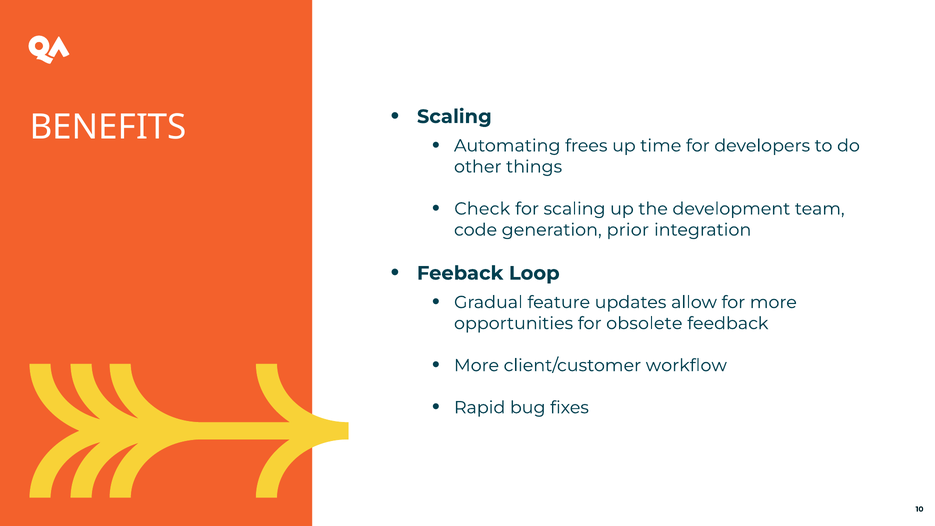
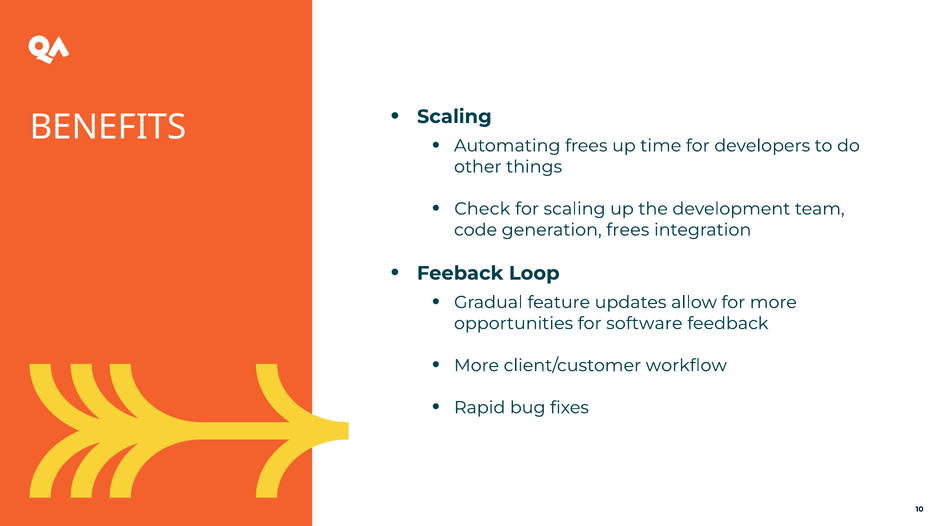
generation prior: prior -> frees (628, 230)
obsolete: obsolete -> software (644, 323)
